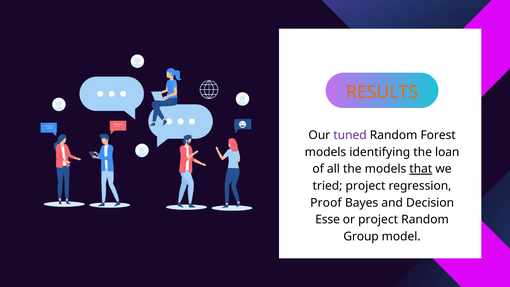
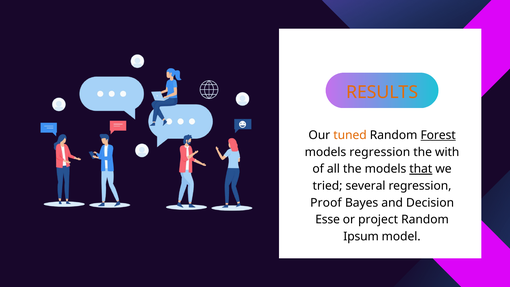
tuned colour: purple -> orange (350, 135)
Forest underline: none -> present (438, 135)
models identifying: identifying -> regression (380, 152)
loan: loan -> with (447, 152)
tried project: project -> several (366, 186)
Group: Group -> Ipsum (361, 236)
